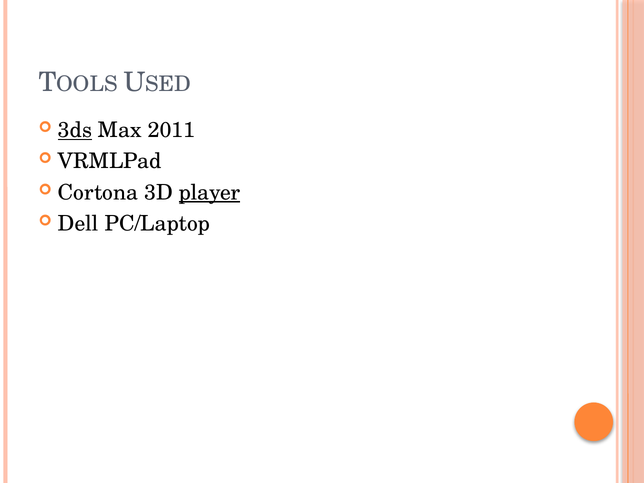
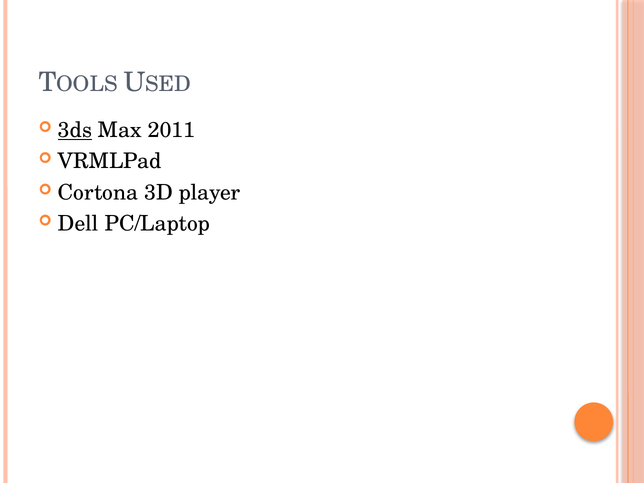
player underline: present -> none (210, 193)
